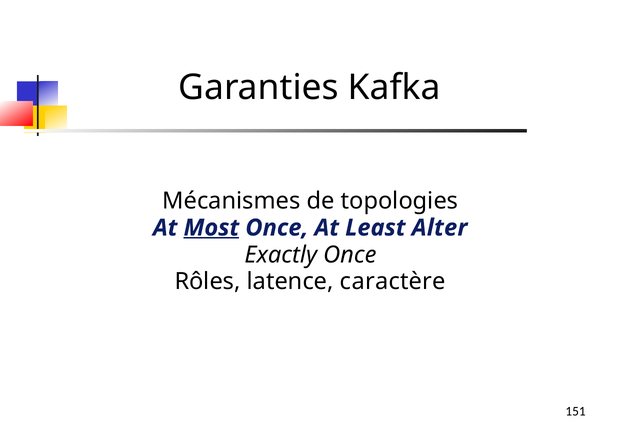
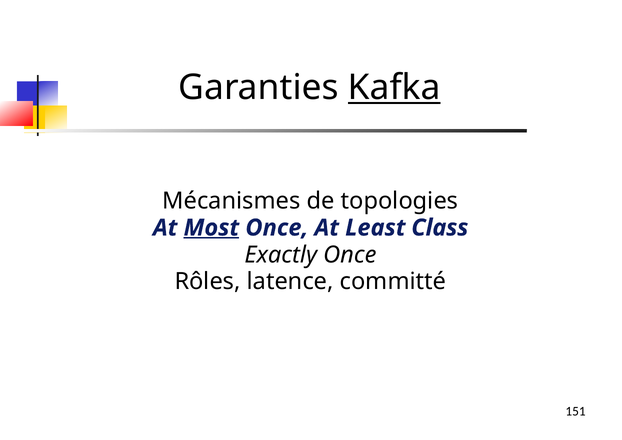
Kafka underline: none -> present (394, 88)
Alter: Alter -> Class (440, 228)
caractère: caractère -> committé (393, 282)
